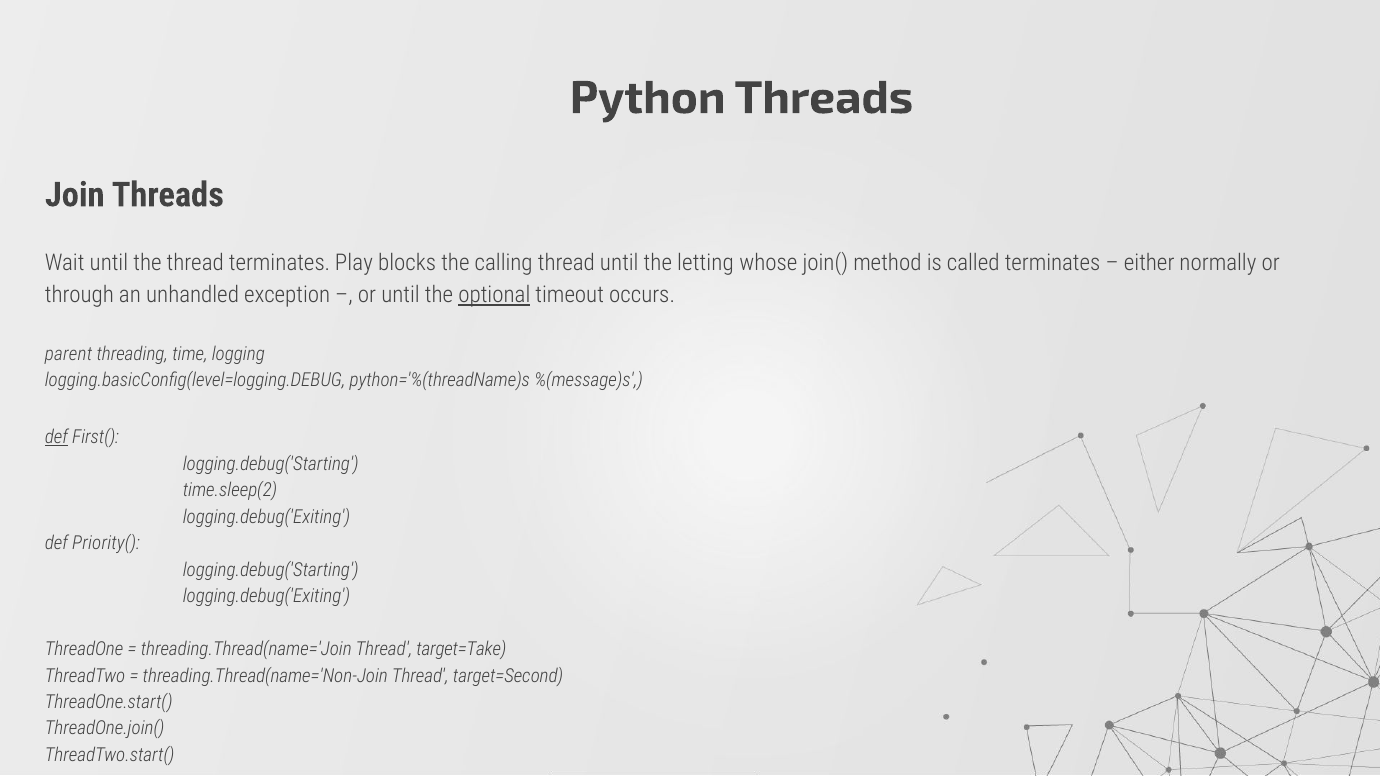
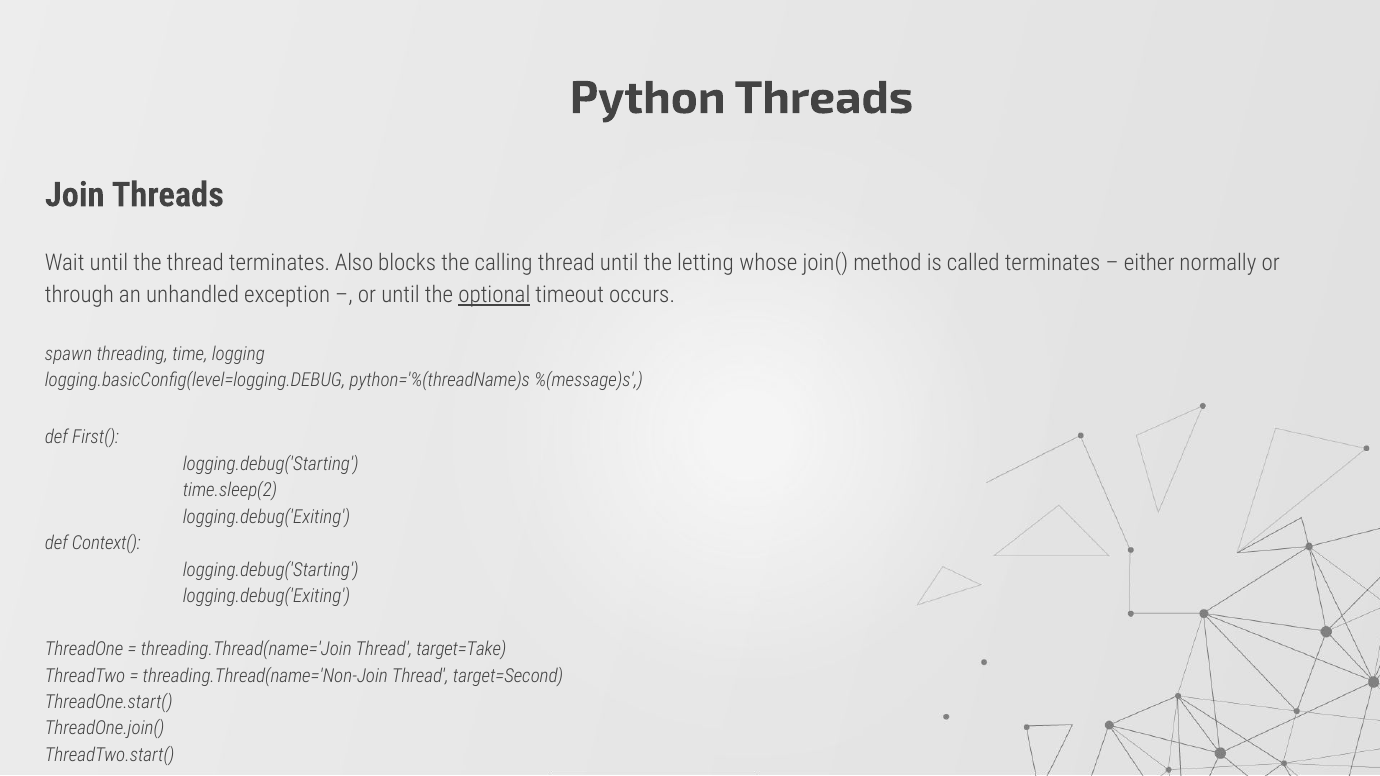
Play: Play -> Also (354, 263)
parent: parent -> spawn (69, 354)
def underline: present -> none (56, 438)
Priority(: Priority( -> Context( (106, 544)
